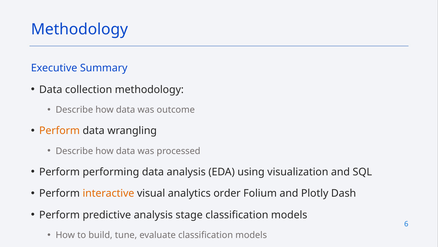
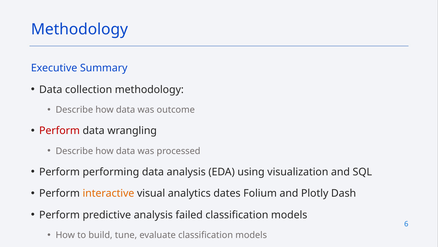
Perform colour: orange -> red (60, 130)
order: order -> dates (227, 193)
stage: stage -> failed (189, 214)
